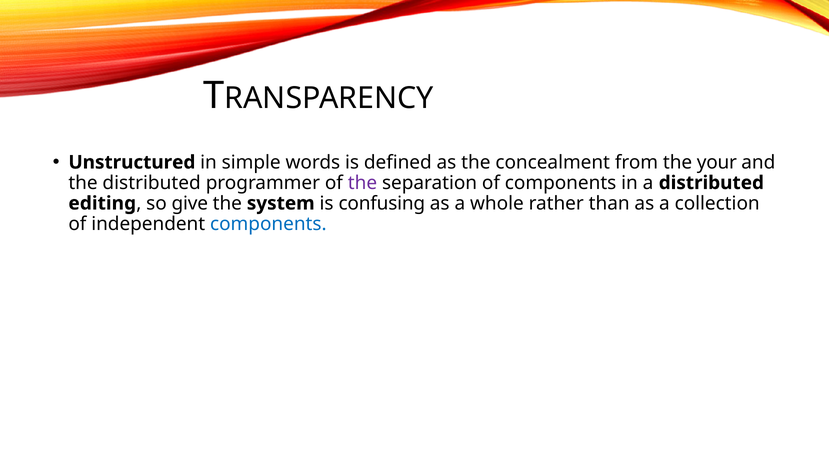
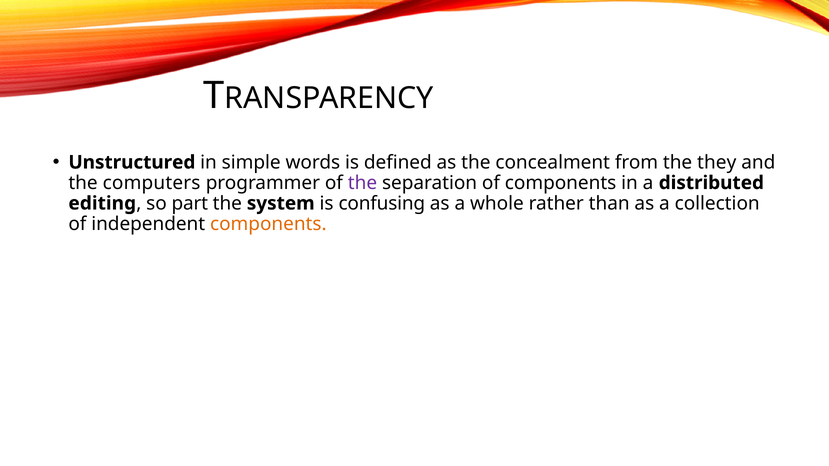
your: your -> they (717, 162)
the distributed: distributed -> computers (152, 183)
give: give -> part (190, 203)
components colour: blue -> orange (268, 224)
